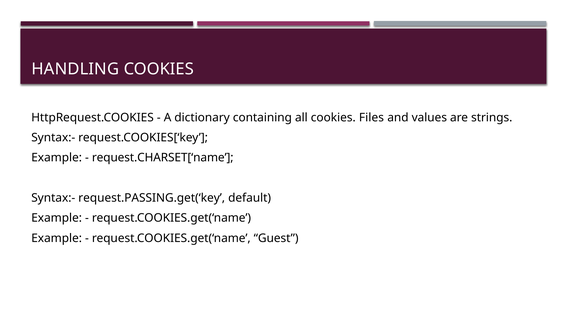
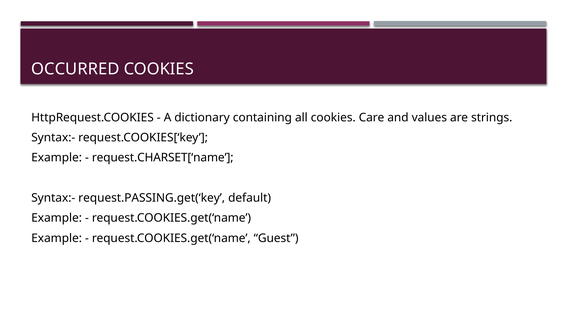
HANDLING: HANDLING -> OCCURRED (75, 69)
Files: Files -> Care (372, 117)
